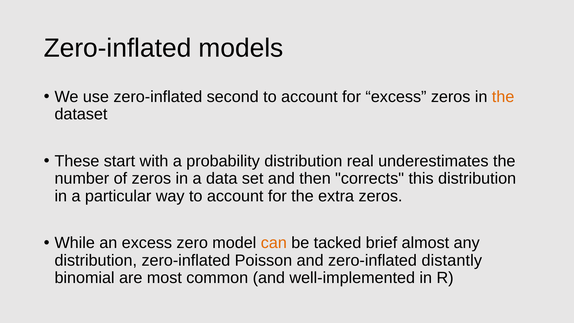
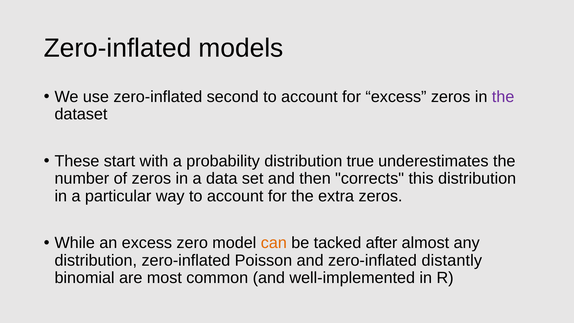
the colour: orange -> purple (503, 97)
real: real -> true (360, 161)
brief: brief -> after (382, 243)
